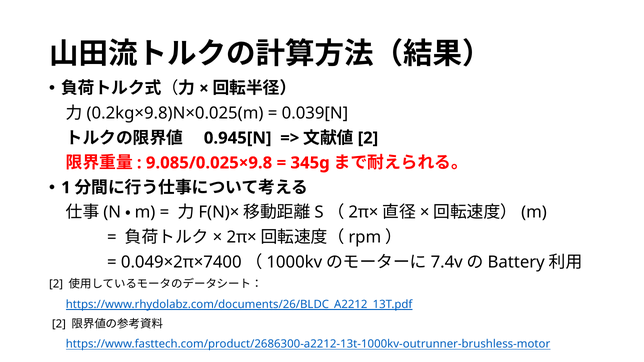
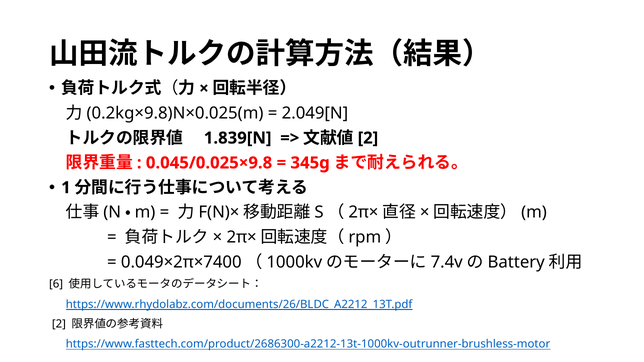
0.039[N: 0.039[N -> 2.049[N (315, 113)
0.945[N: 0.945[N -> 1.839[N (238, 138)
9.085/0.025×9.8: 9.085/0.025×9.8 -> 0.045/0.025×9.8 (209, 163)
2: 2 -> 6 (56, 284)
